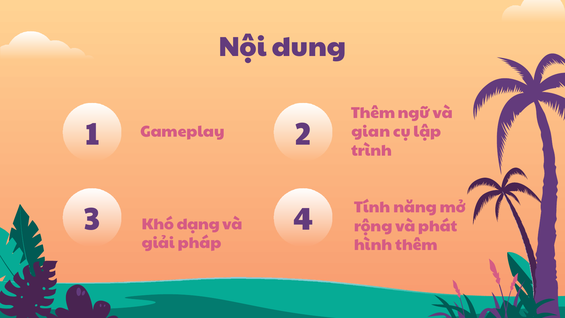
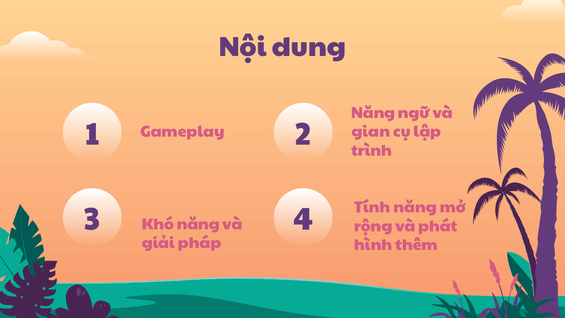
Thêm: Thêm -> Năng (373, 113)
Khó dạng: dạng -> năng (198, 224)
